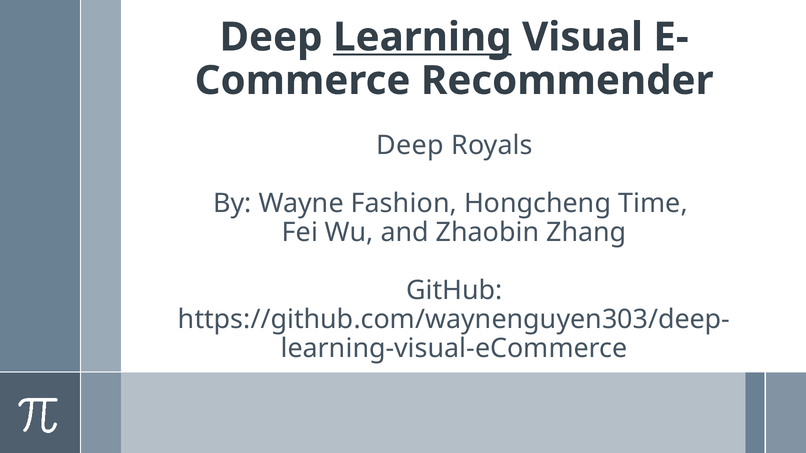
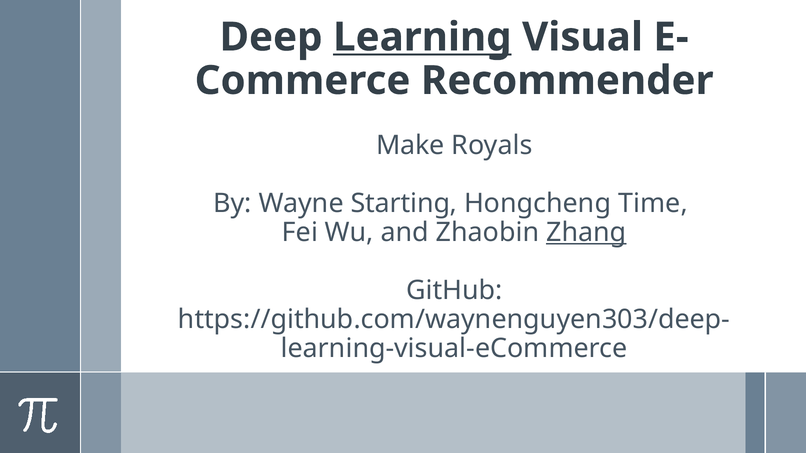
Deep: Deep -> Make (410, 145)
Fashion: Fashion -> Starting (404, 203)
Zhang underline: none -> present (586, 233)
